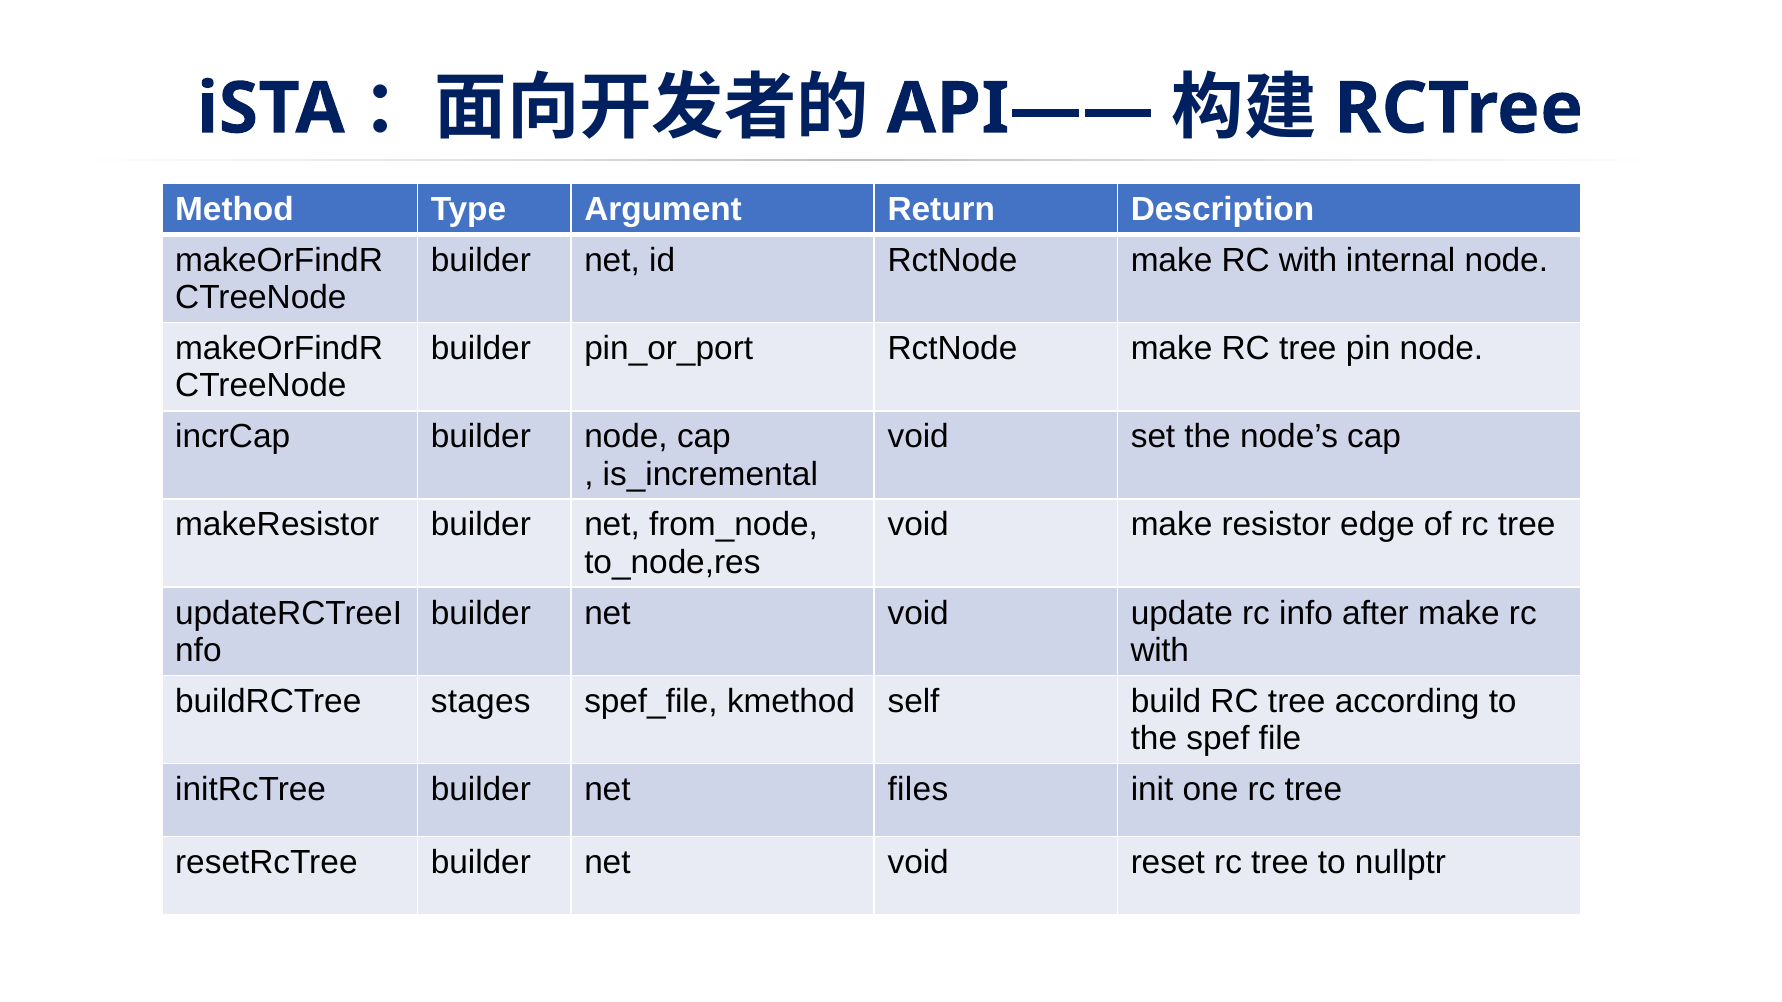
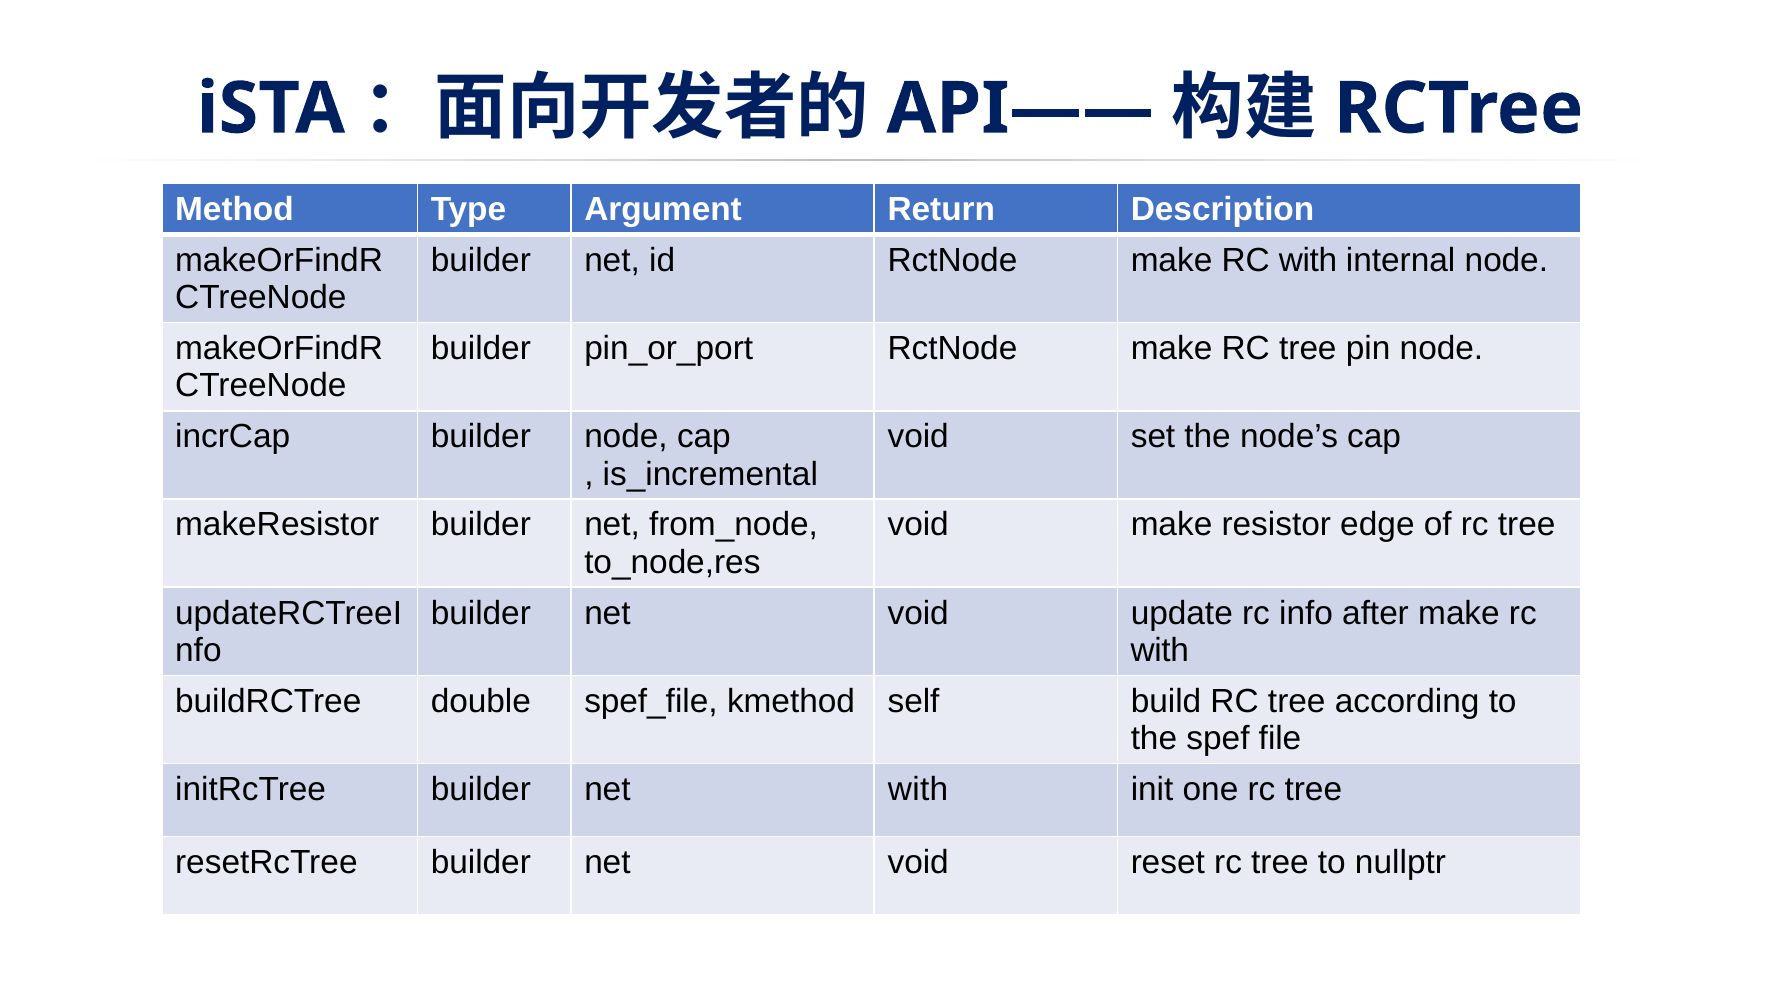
stages: stages -> double (481, 702)
net files: files -> with (918, 790)
